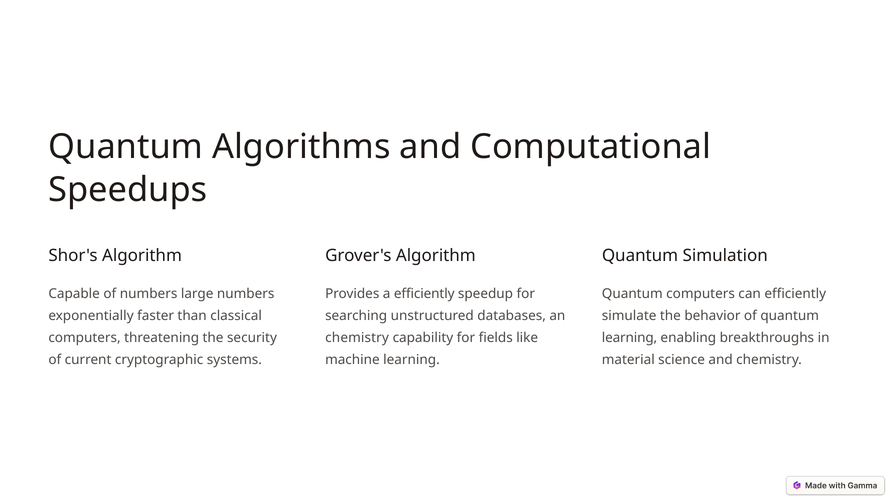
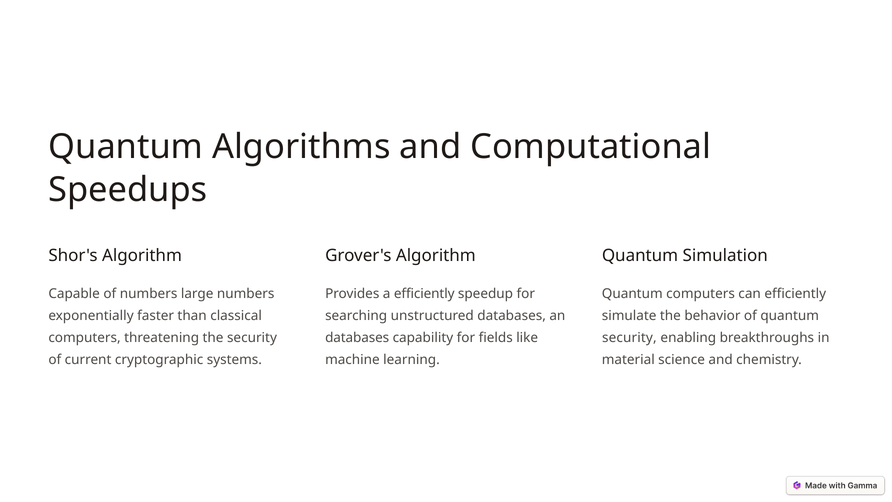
chemistry: chemistry -> databases (357, 338)
learning: learning -> security (629, 338)
